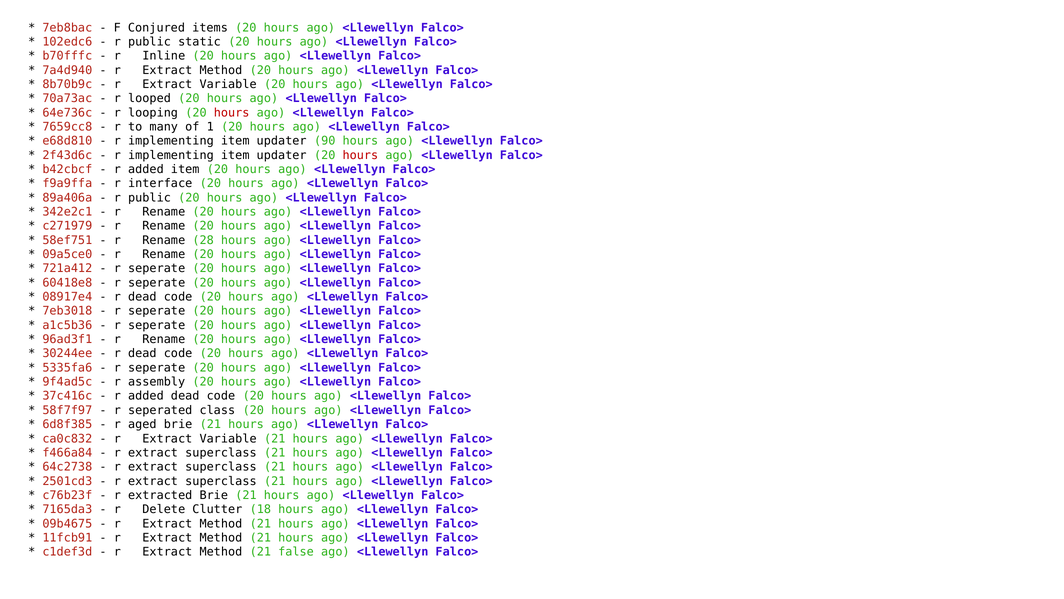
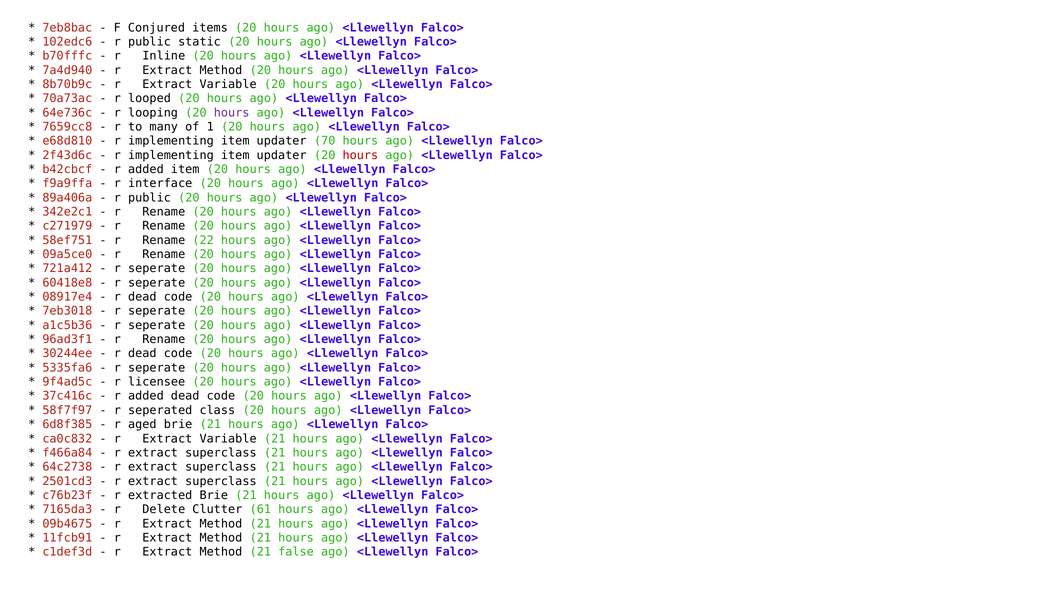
hours colour: red -> purple (232, 113)
90: 90 -> 70 (325, 141)
28: 28 -> 22 (203, 240)
assembly: assembly -> licensee (157, 382)
18: 18 -> 61 (260, 509)
